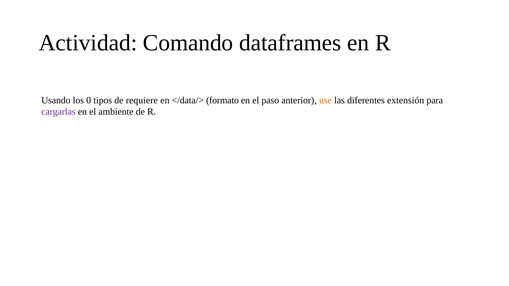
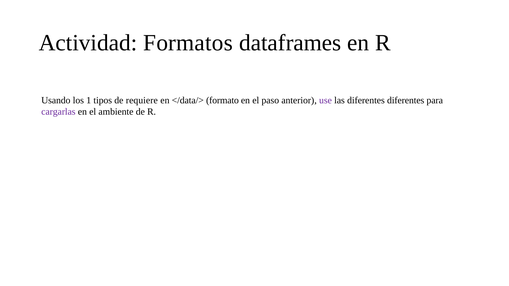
Comando: Comando -> Formatos (188, 43)
0: 0 -> 1 (89, 100)
use colour: orange -> purple (326, 100)
diferentes extensión: extensión -> diferentes (406, 100)
